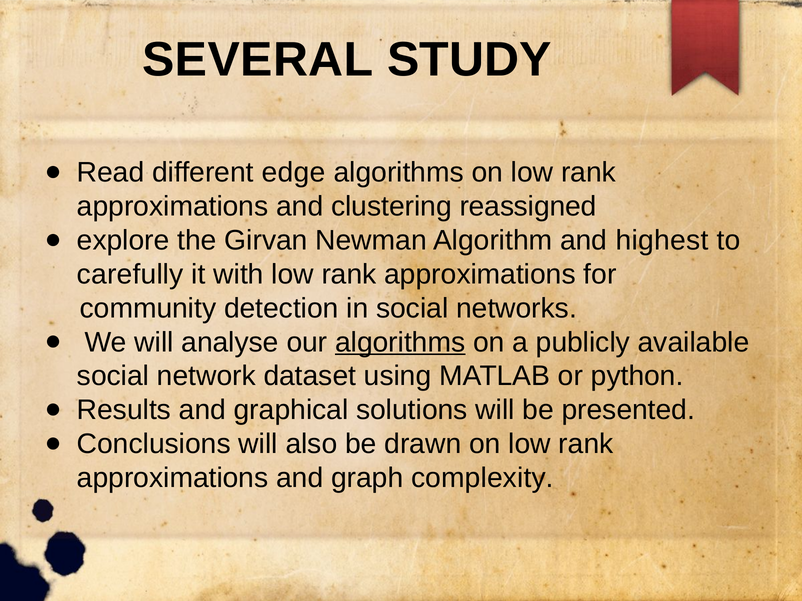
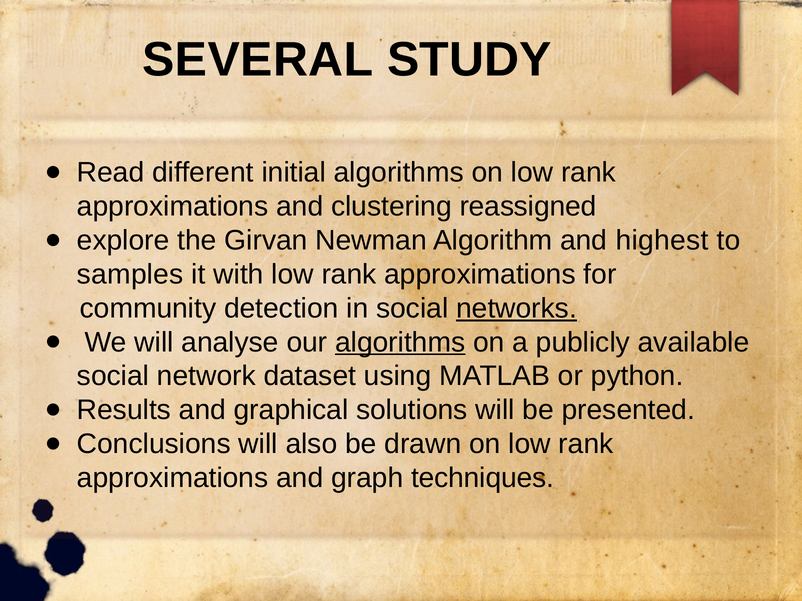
edge: edge -> initial (294, 173)
carefully: carefully -> samples (130, 275)
networks underline: none -> present (517, 308)
complexity: complexity -> techniques (483, 478)
